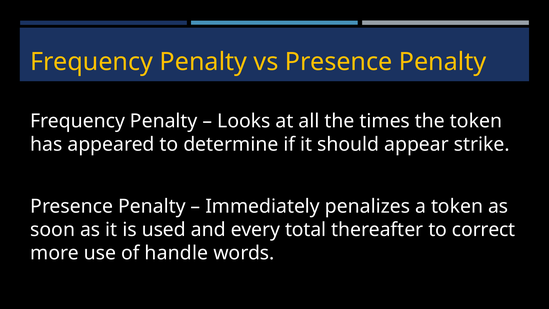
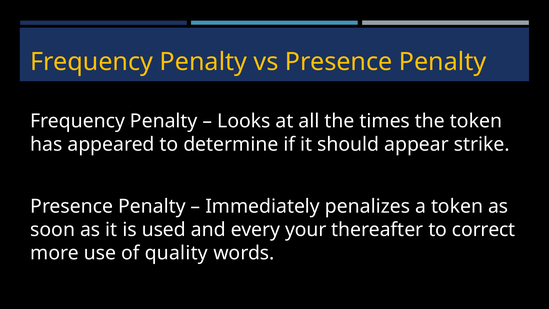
total: total -> your (306, 229)
handle: handle -> quality (176, 253)
